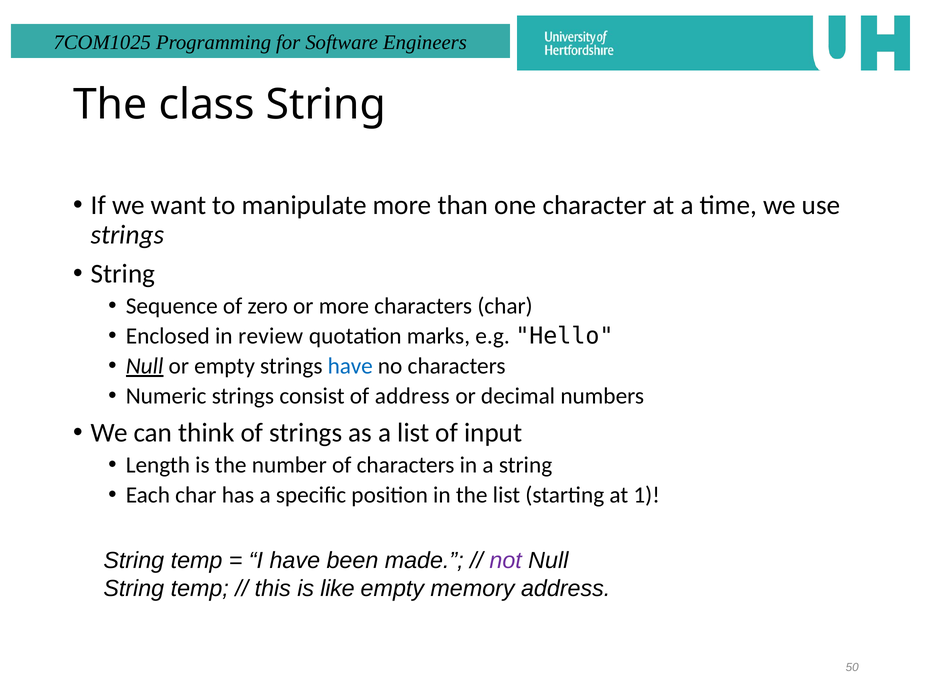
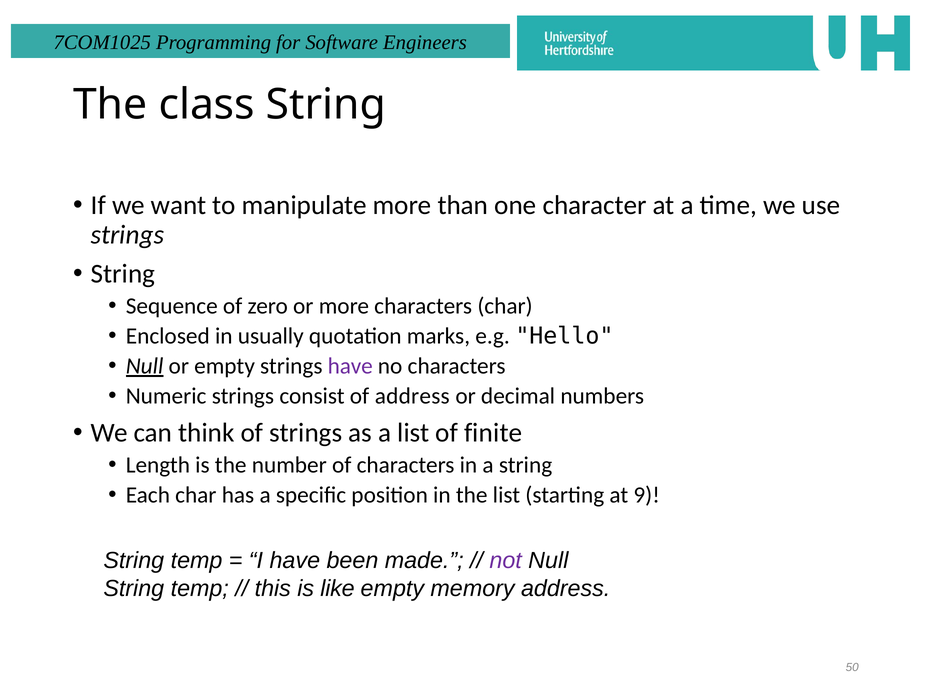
review: review -> usually (271, 336)
have colour: blue -> purple (350, 366)
input: input -> finite (493, 433)
1: 1 -> 9 (647, 495)
